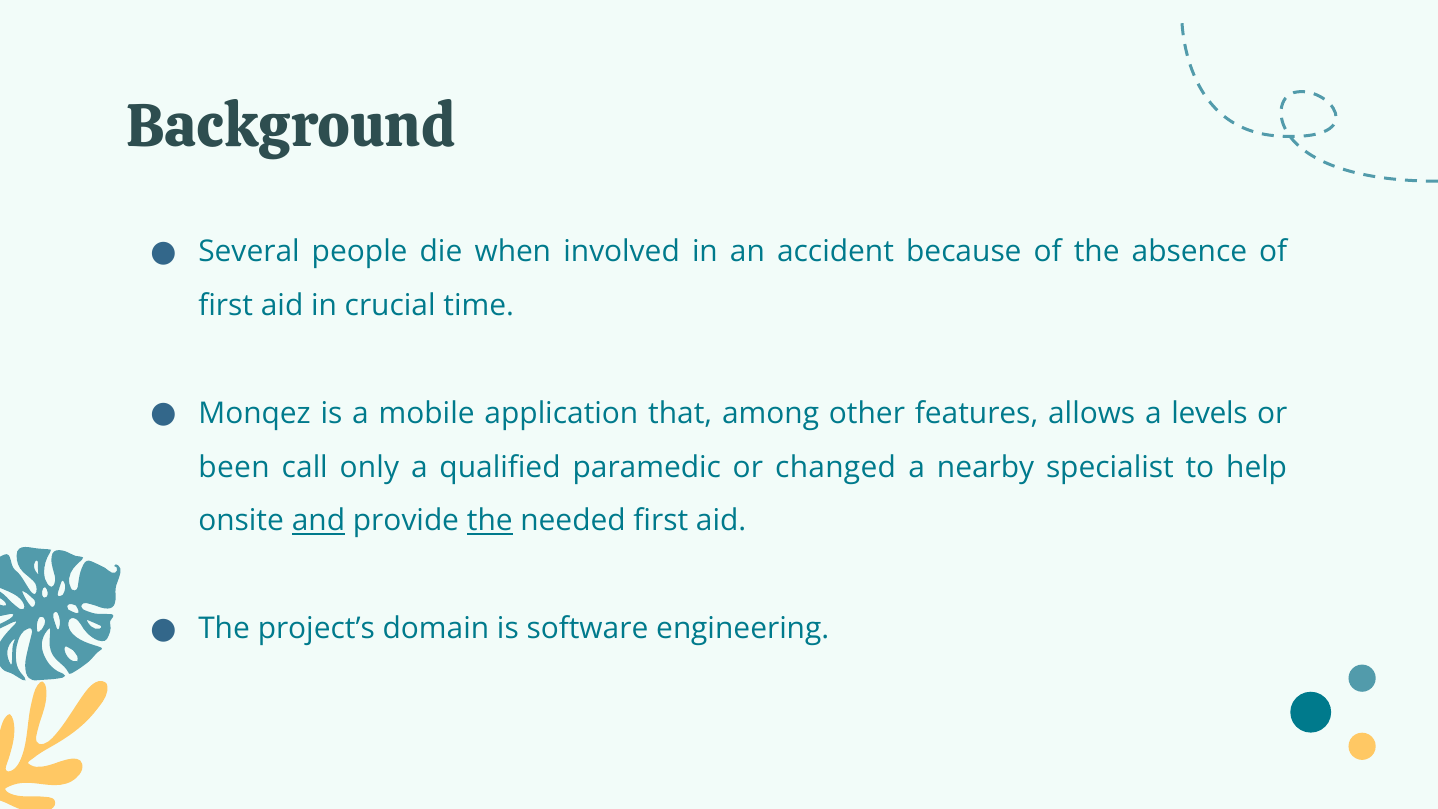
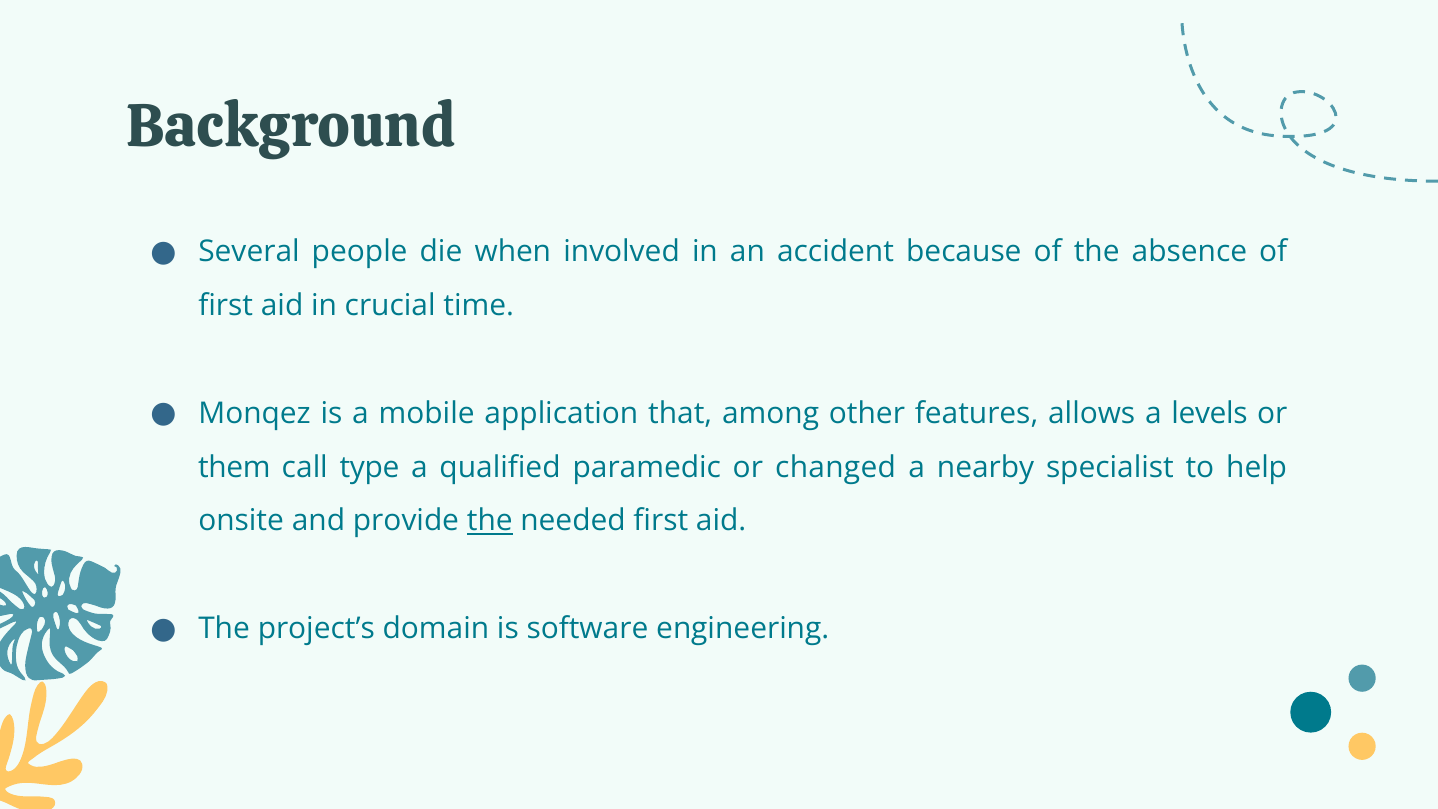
been: been -> them (234, 467)
only: only -> type (370, 467)
and underline: present -> none (318, 521)
